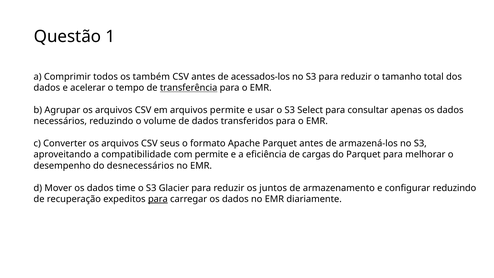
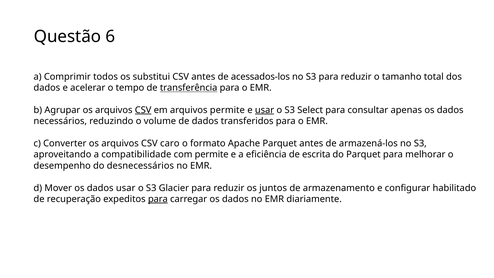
1: 1 -> 6 (110, 37)
também: também -> substitui (151, 77)
CSV underline: none -> present (143, 110)
usar underline: none -> present (265, 110)
seus: seus -> caro (170, 143)
cargas: cargas -> escrita (316, 155)
dados time: time -> usar (126, 188)
configurar reduzindo: reduzindo -> habilitado (454, 188)
